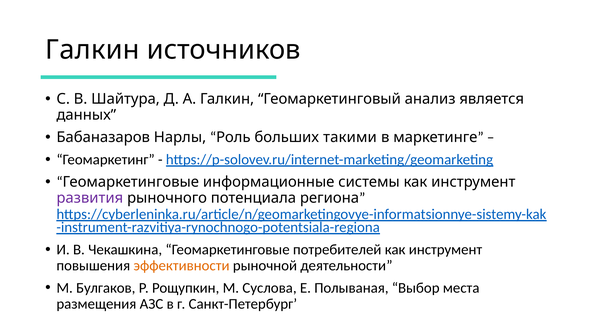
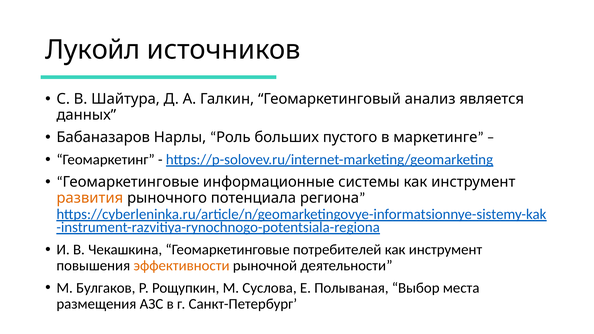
Галкин: Галкин -> Лукойл (93, 50)
такими: такими -> пустого (350, 137)
развития colour: purple -> orange (90, 198)
